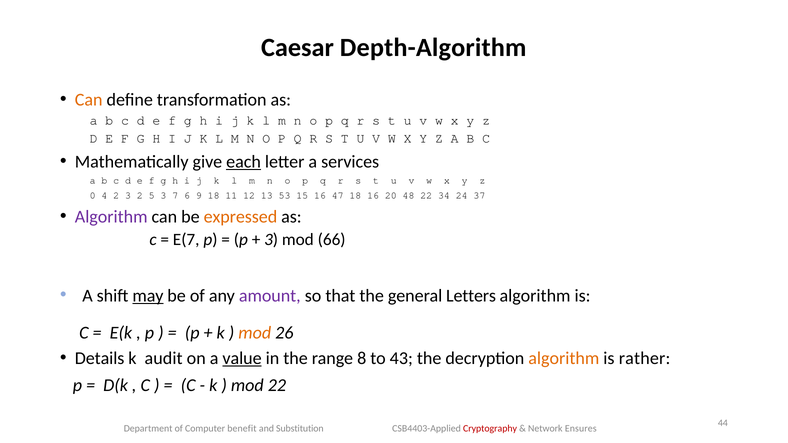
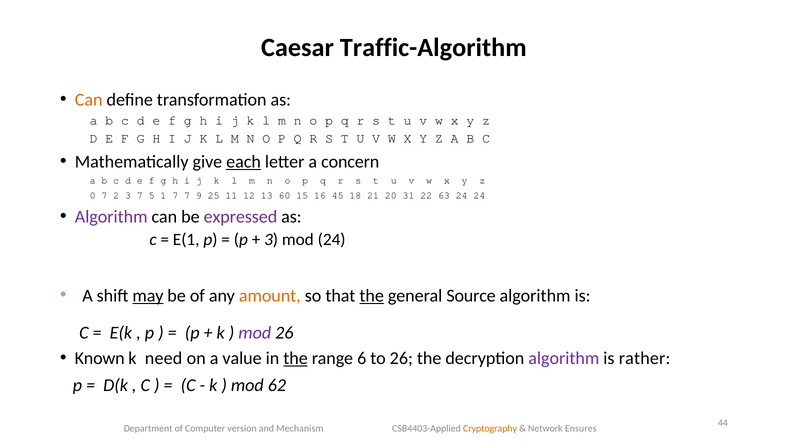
Depth-Algorithm: Depth-Algorithm -> Traffic-Algorithm (433, 48)
services: services -> concern (350, 162)
0 4: 4 -> 7 (104, 195)
3 2: 2 -> 7 (140, 195)
5 3: 3 -> 1 (163, 195)
7 6: 6 -> 7 (187, 195)
9 18: 18 -> 25 (214, 195)
53: 53 -> 60 (285, 195)
47: 47 -> 45 (338, 195)
18 16: 16 -> 21 (373, 195)
48: 48 -> 31 (409, 195)
34: 34 -> 63 (444, 195)
24 37: 37 -> 24 (479, 195)
expressed colour: orange -> purple (240, 217)
E(7: E(7 -> E(1 (186, 240)
mod 66: 66 -> 24 (332, 240)
amount colour: purple -> orange (270, 296)
the underline: none -> present (372, 296)
Letters: Letters -> Source (471, 296)
mod colour: orange -> purple (255, 333)
Details: Details -> Known (100, 358)
audit: audit -> need (164, 358)
value underline: present -> none (242, 358)
the underline: none -> present (296, 358)
8: 8 -> 6 (362, 358)
to 43: 43 -> 26 (401, 358)
algorithm colour: orange -> purple (564, 358)
mod 22: 22 -> 62 (277, 386)
benefit: benefit -> version (242, 429)
Substitution: Substitution -> Mechanism (300, 429)
Cryptography colour: red -> orange (490, 429)
